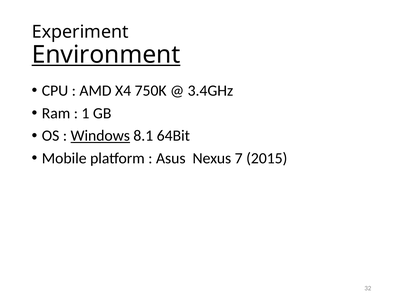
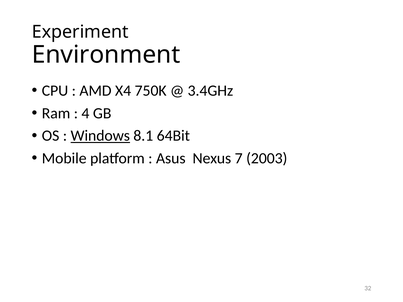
Environment underline: present -> none (106, 55)
1: 1 -> 4 (85, 113)
2015: 2015 -> 2003 (267, 158)
